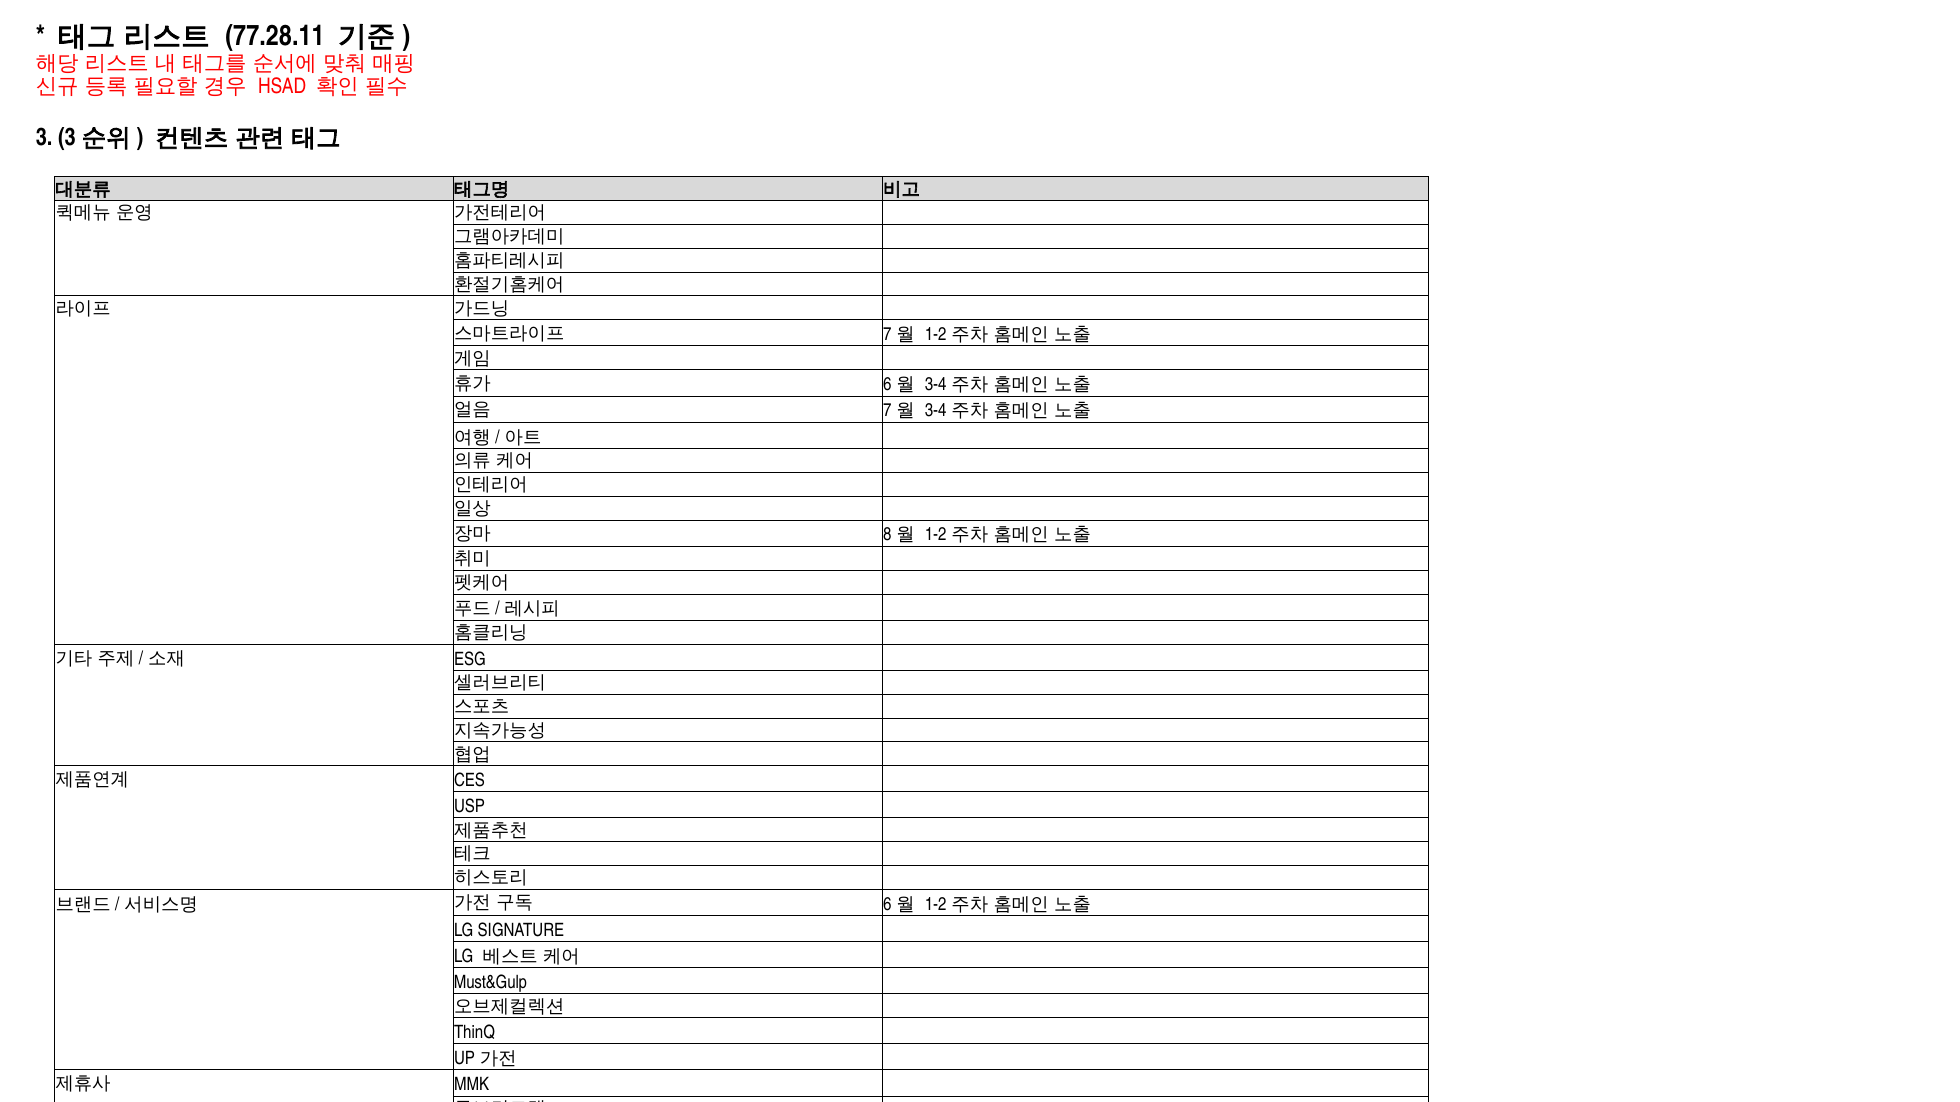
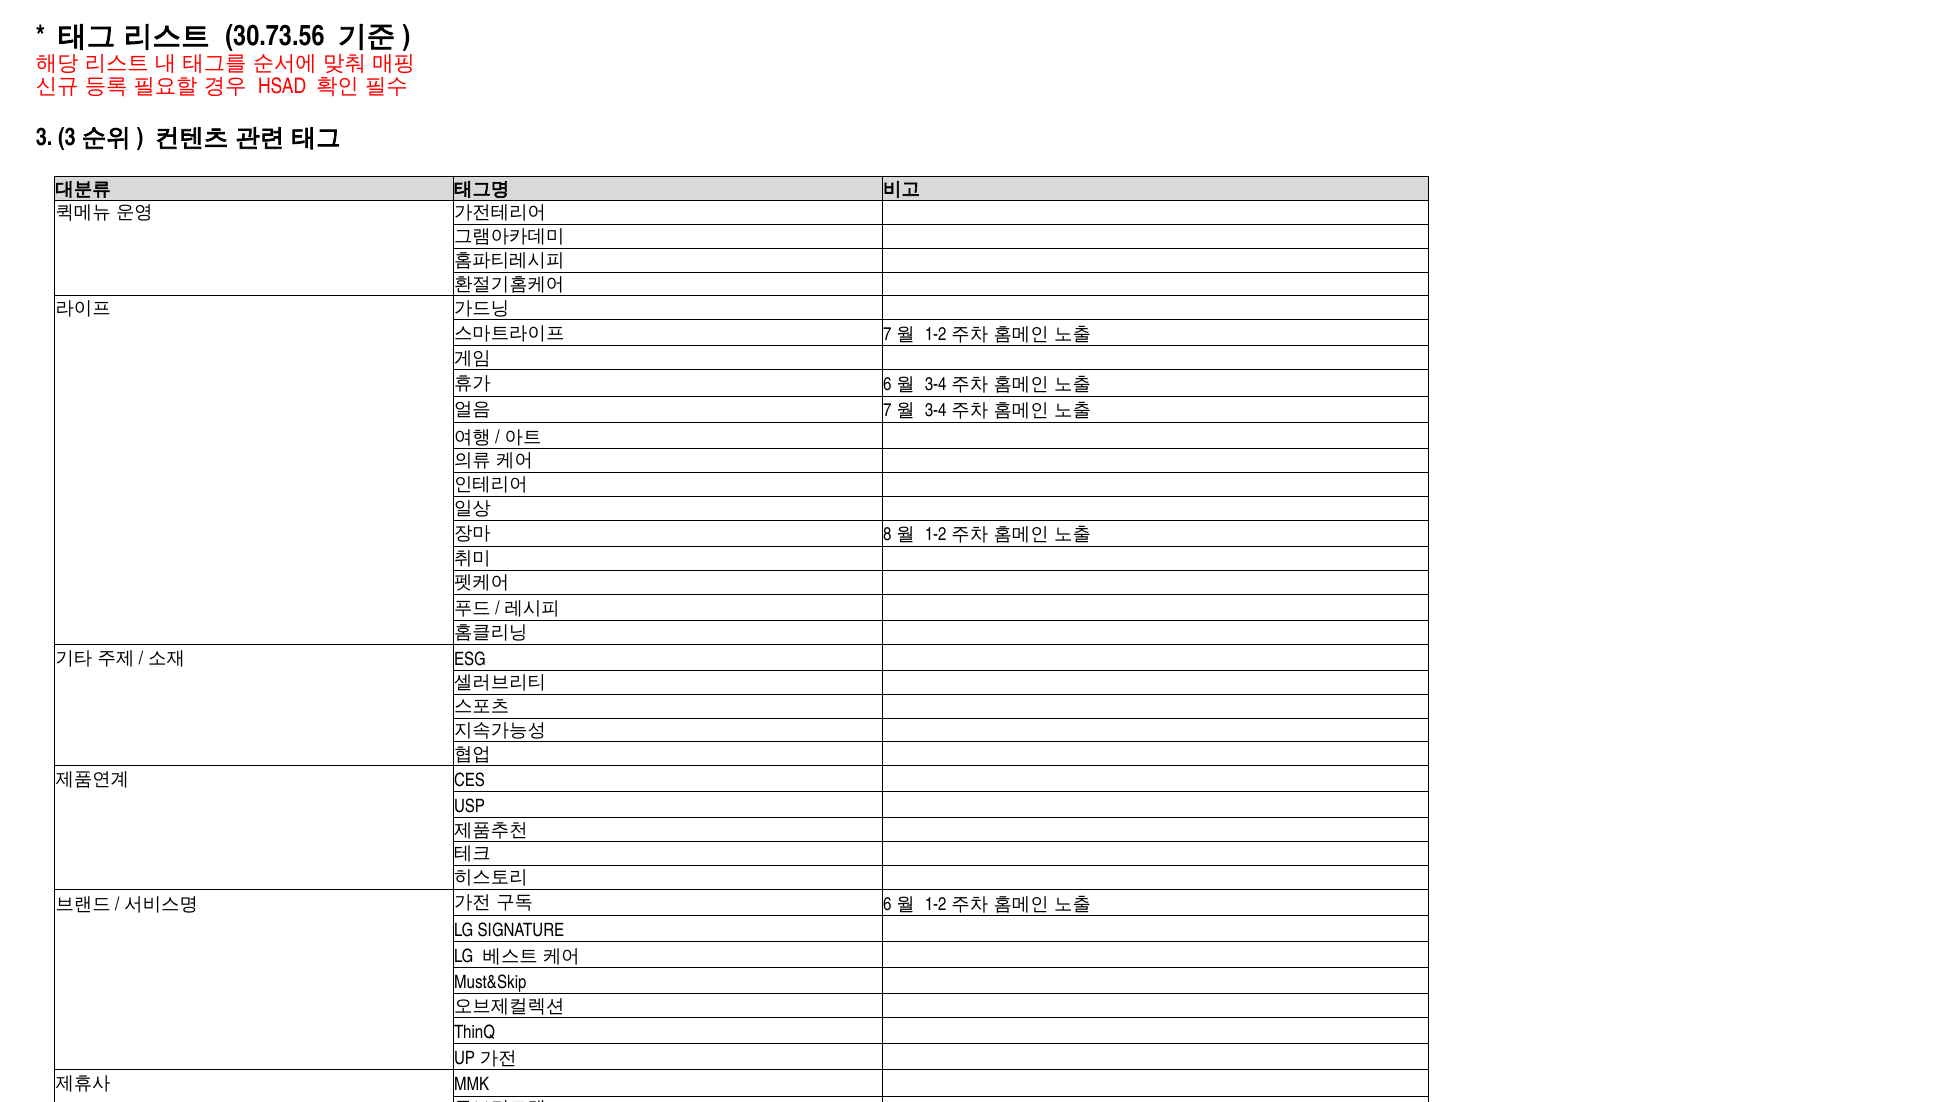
77.28.11: 77.28.11 -> 30.73.56 (275, 36)
Must&Gulp: Must&Gulp -> Must&Skip (490, 983)
